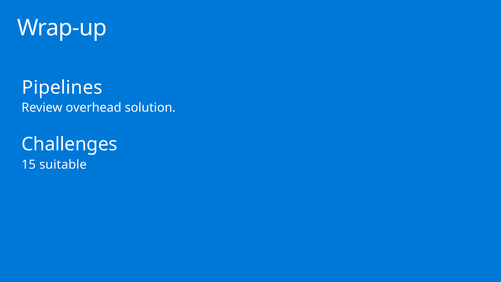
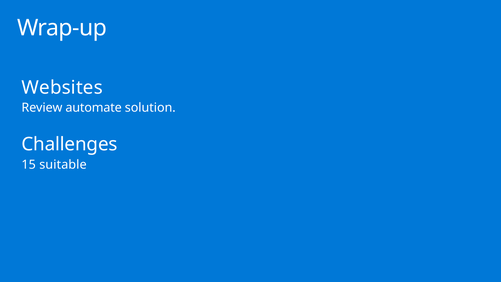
Pipelines: Pipelines -> Websites (62, 88)
overhead: overhead -> automate (94, 108)
